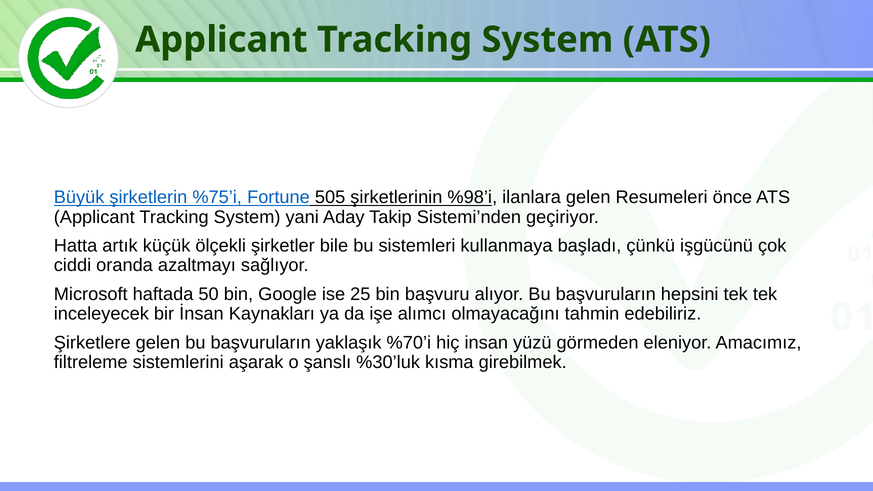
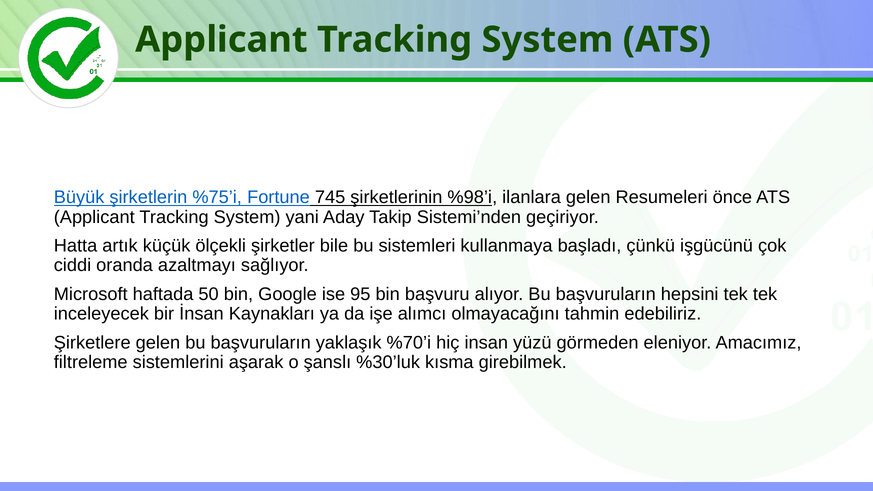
505: 505 -> 745 (330, 197)
25: 25 -> 95 (360, 294)
